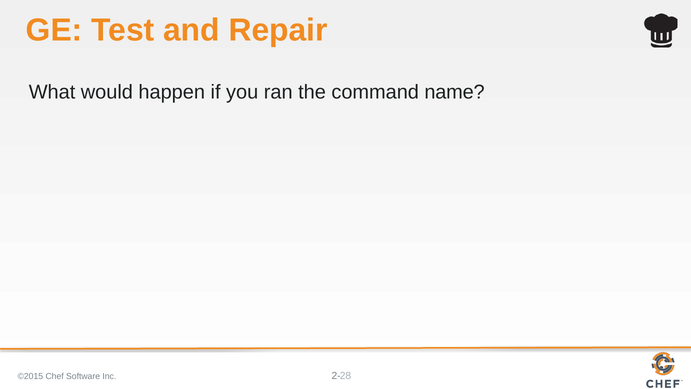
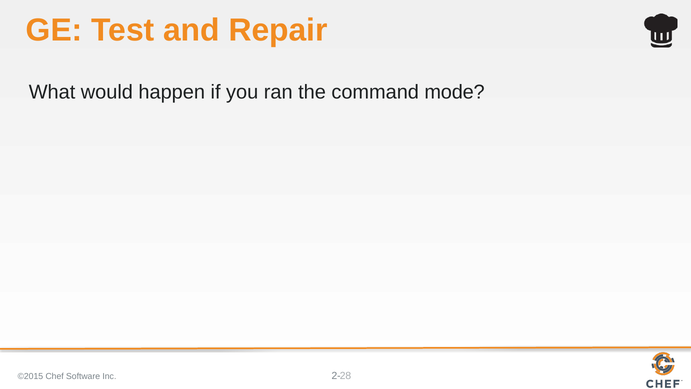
name: name -> mode (455, 92)
